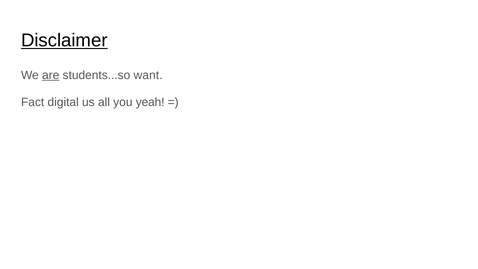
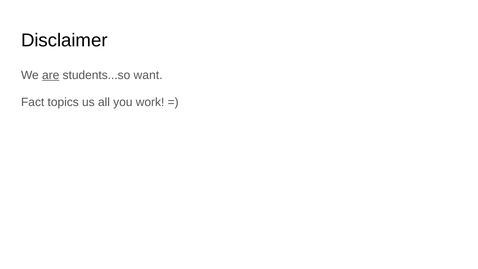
Disclaimer underline: present -> none (64, 40)
digital: digital -> topics (63, 102)
yeah: yeah -> work (150, 102)
